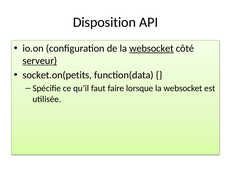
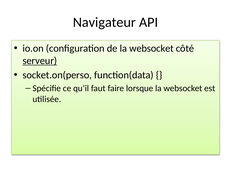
Disposition: Disposition -> Navigateur (104, 22)
websocket underline: present -> none (151, 48)
socket.on(petits: socket.on(petits -> socket.on(perso (57, 75)
